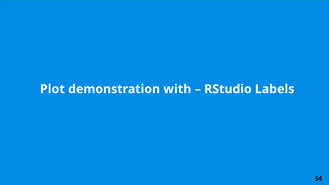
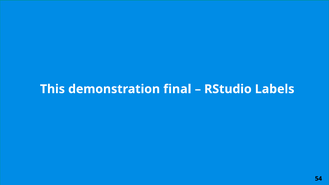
Plot: Plot -> This (52, 89)
with: with -> final (177, 89)
